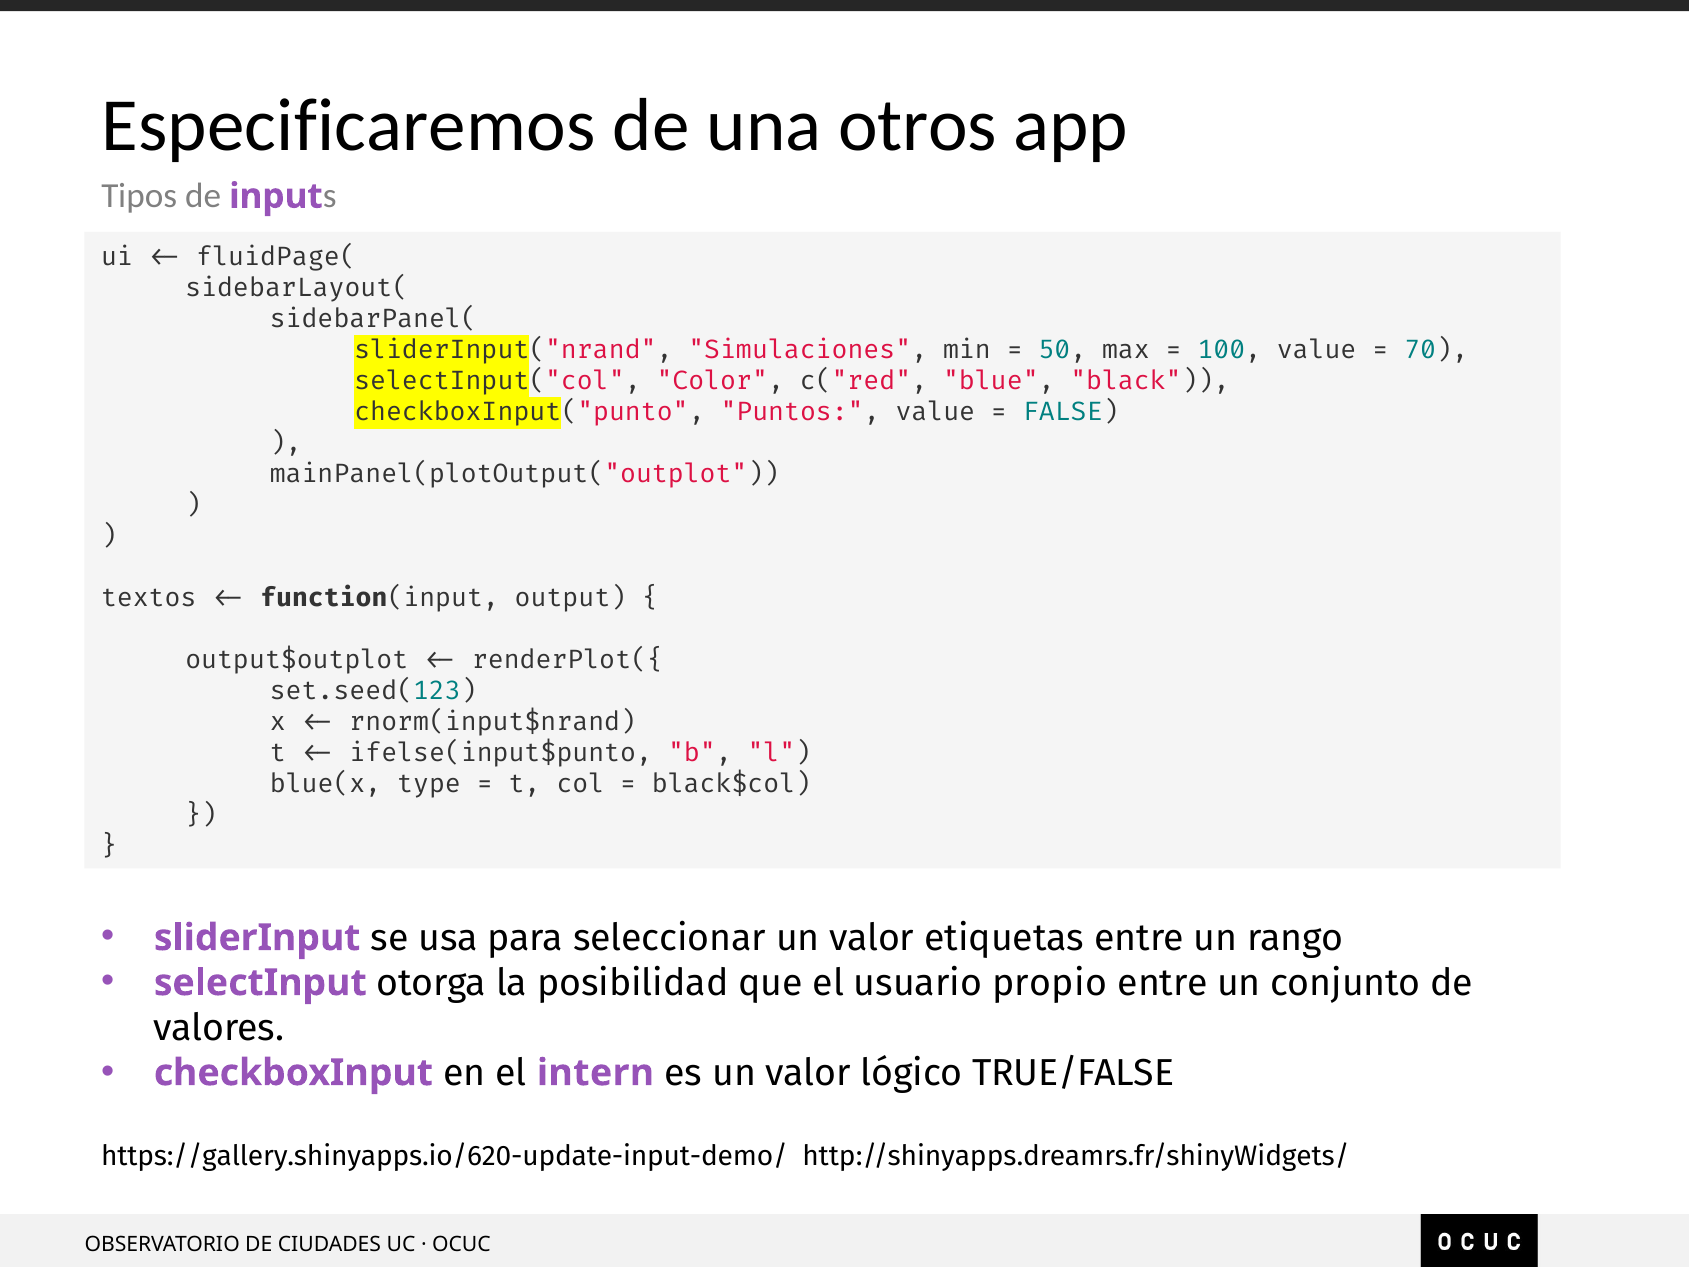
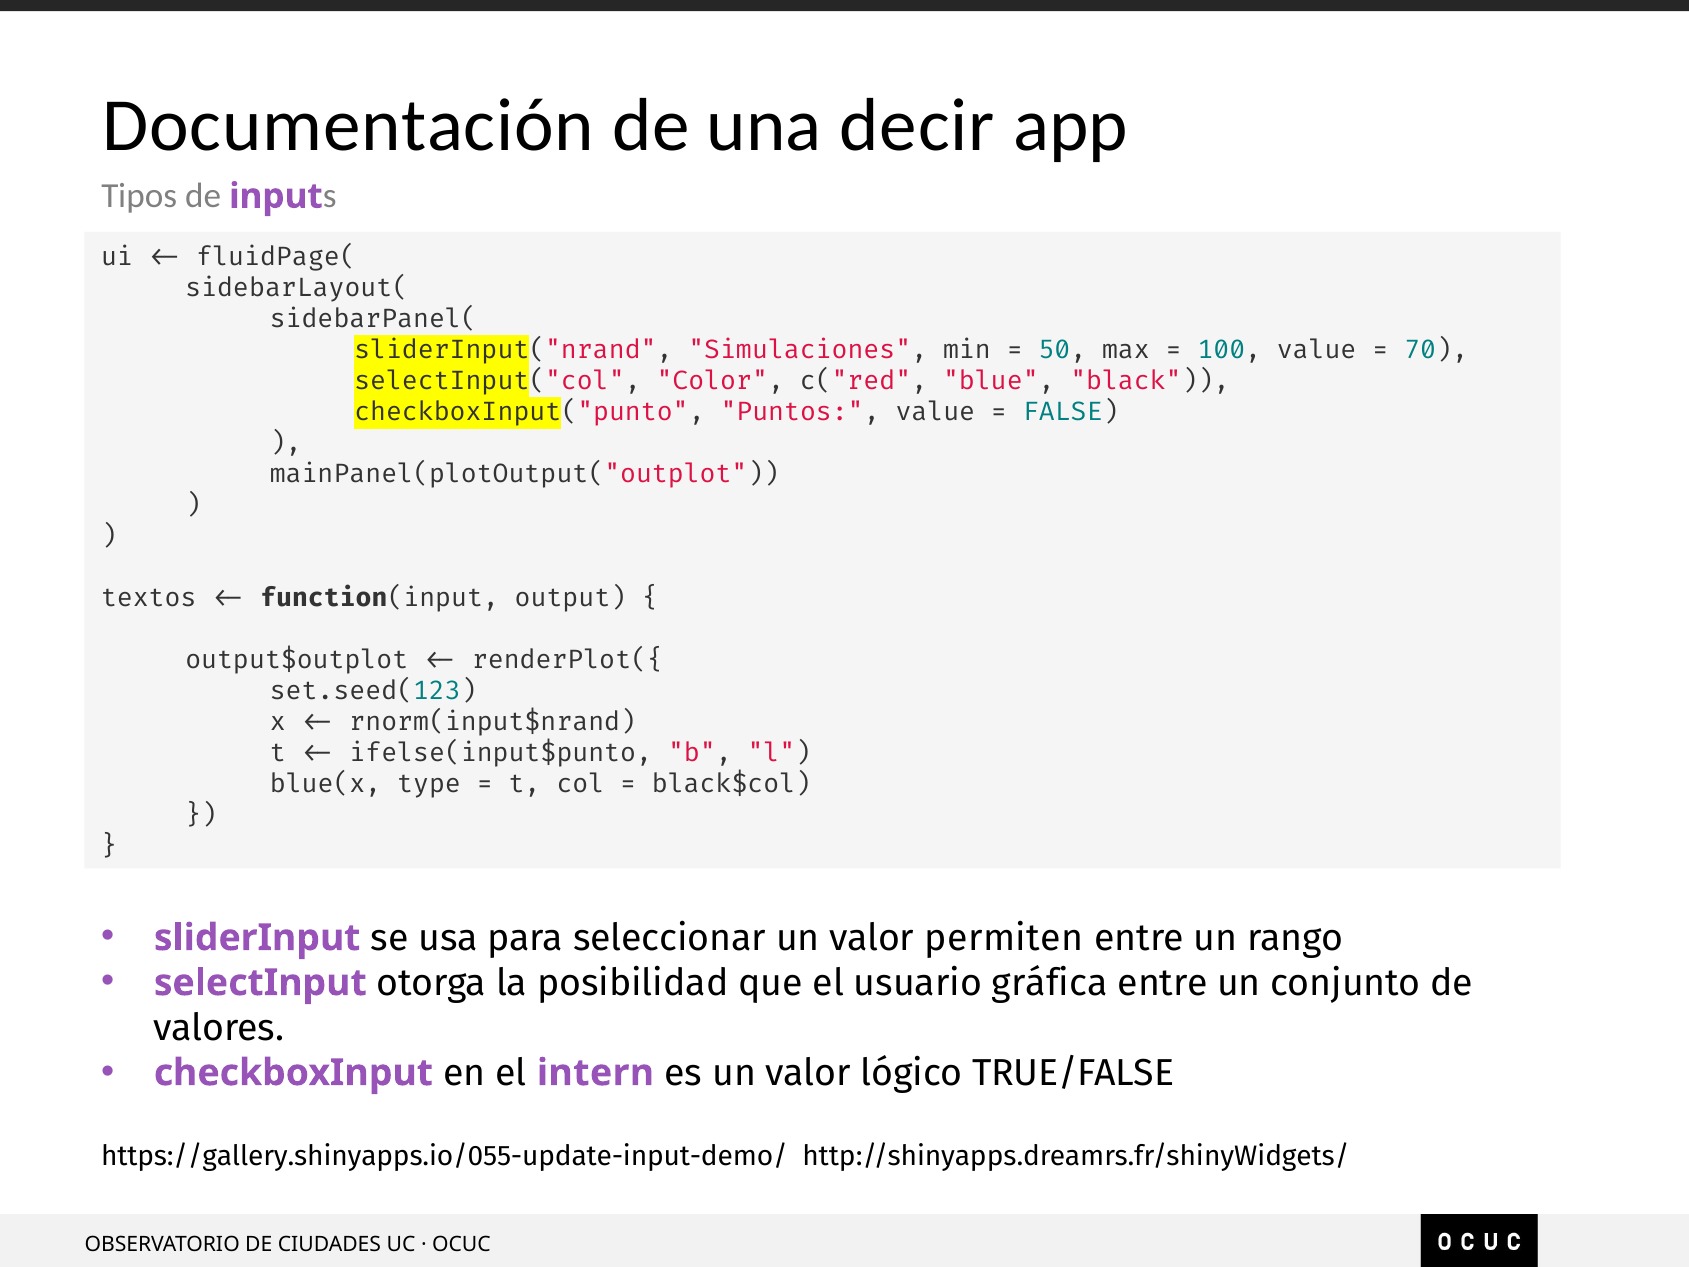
Especificaremos: Especificaremos -> Documentación (348, 126)
otros: otros -> decir (917, 126)
etiquetas: etiquetas -> permiten (1004, 938)
propio: propio -> gráfica (1050, 983)
https://gallery.shinyapps.io/620-update-input-demo/: https://gallery.shinyapps.io/620-update-input-demo/ -> https://gallery.shinyapps.io/055-update-input-demo/ (444, 1156)
